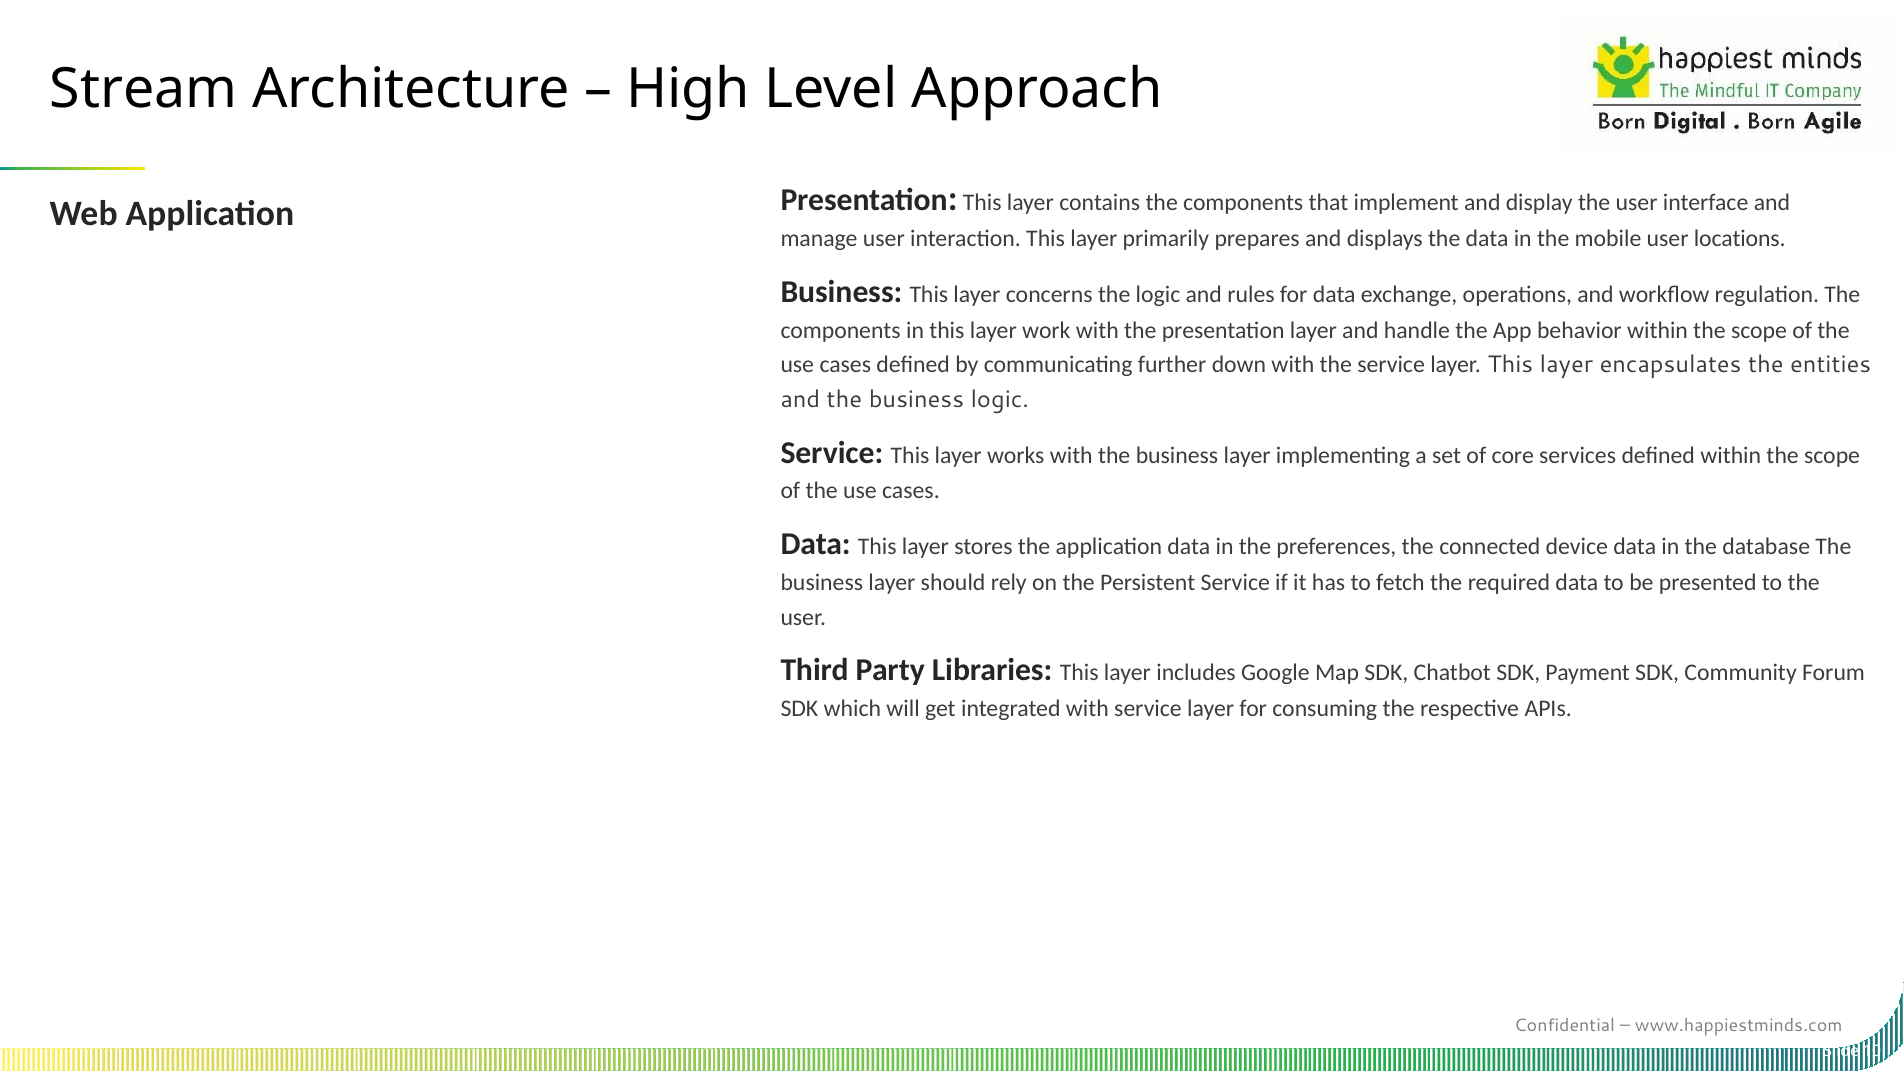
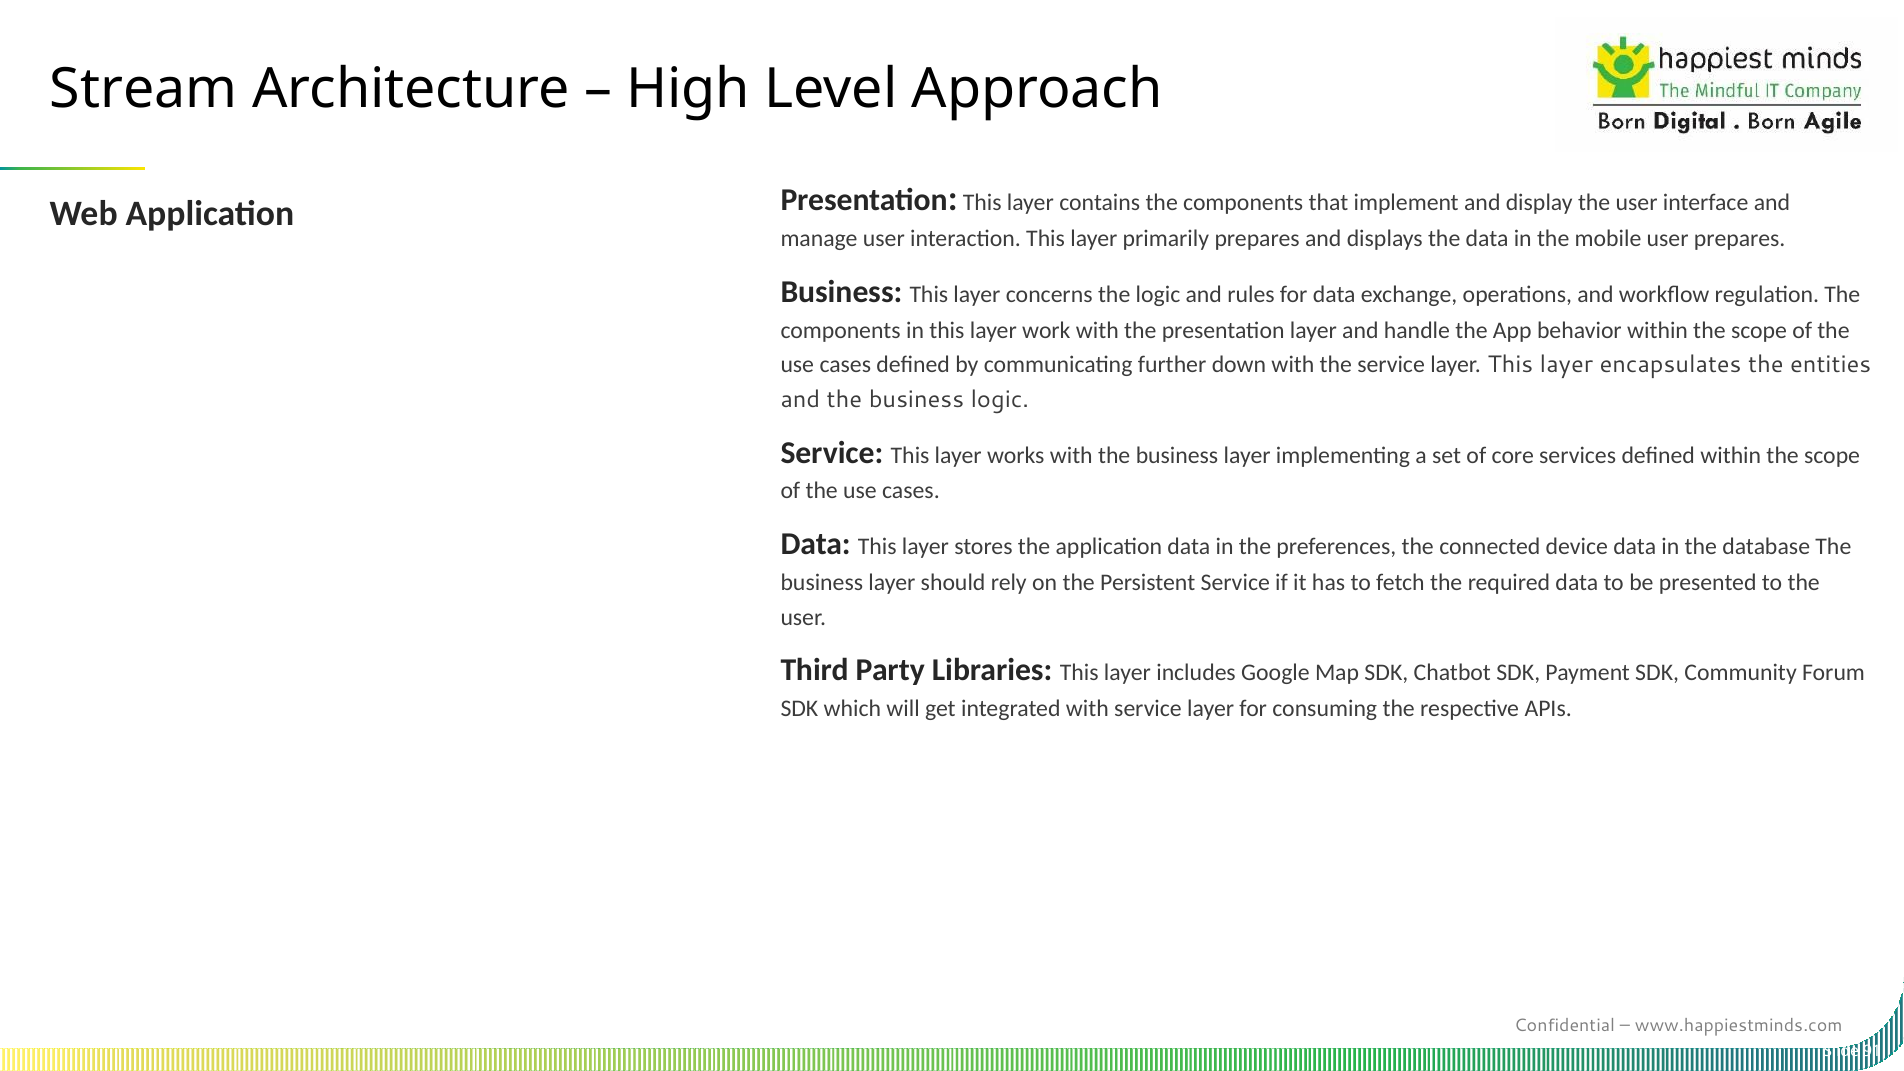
user locations: locations -> prepares (1740, 239)
10: 10 -> 91 (1872, 1051)
